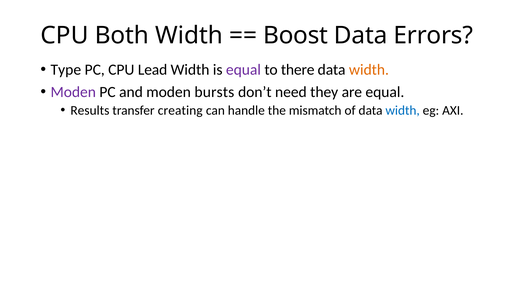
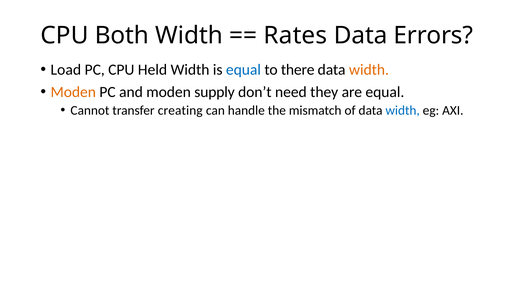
Boost: Boost -> Rates (295, 35)
Type: Type -> Load (66, 70)
Lead: Lead -> Held (152, 70)
equal colour: purple -> blue (243, 70)
Moden colour: purple -> orange (73, 92)
bursts: bursts -> supply (215, 92)
Results: Results -> Cannot (90, 111)
